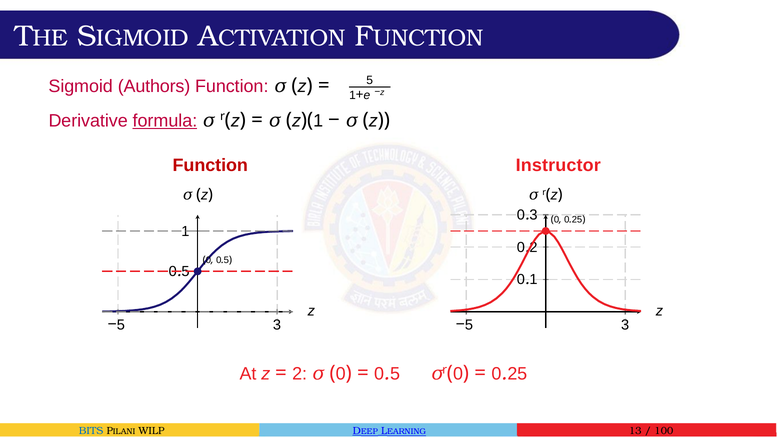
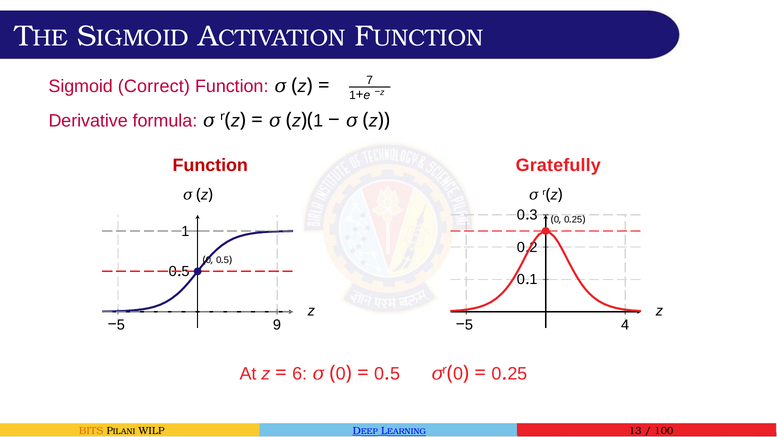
Authors: Authors -> Correct (154, 86)
5: 5 -> 7 (370, 80)
formula underline: present -> none (165, 121)
Instructor: Instructor -> Gratefully (558, 165)
3: 3 -> 9 (277, 325)
3: 3 -> 4 (625, 325)
2: 2 -> 6 (300, 374)
BITS colour: blue -> orange (91, 431)
